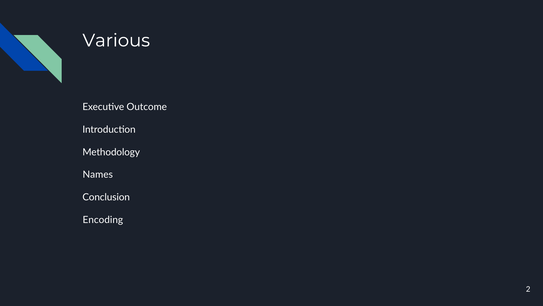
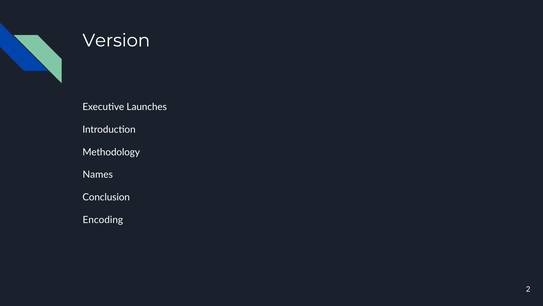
Various: Various -> Version (116, 40)
Outcome: Outcome -> Launches (147, 107)
